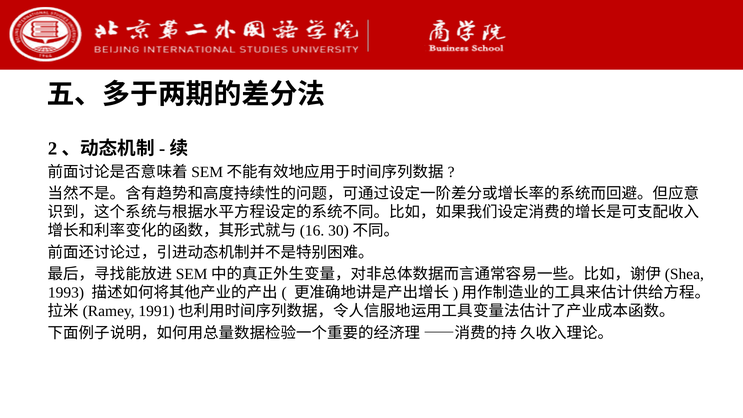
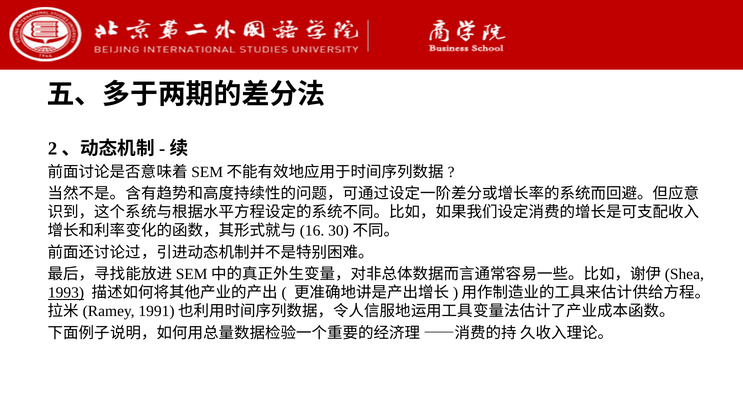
1993 underline: none -> present (66, 293)
